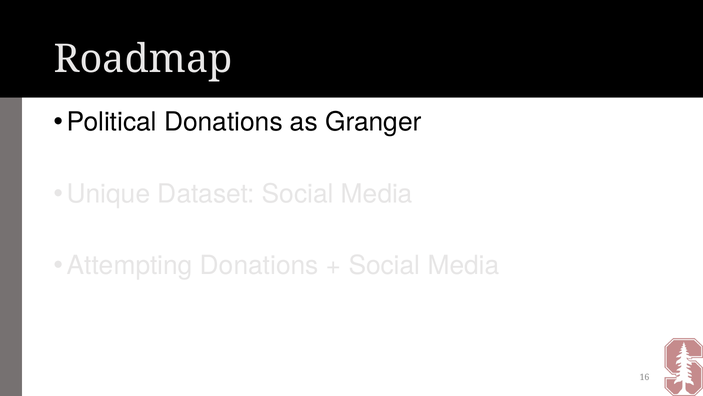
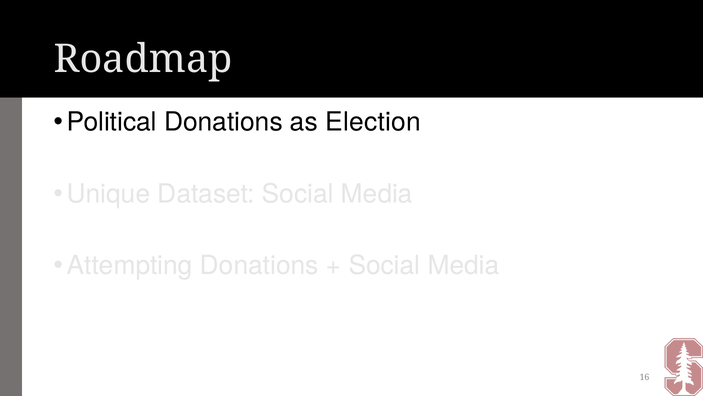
Granger: Granger -> Election (373, 122)
